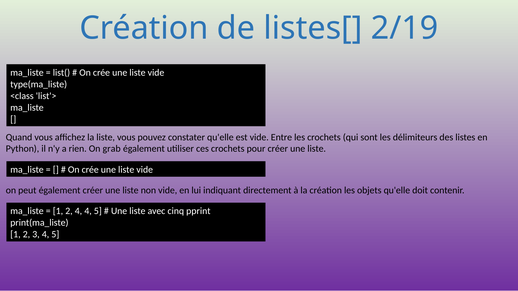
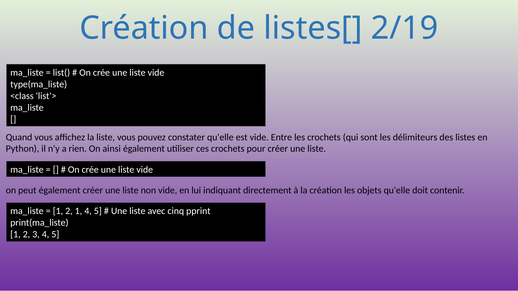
grab: grab -> ainsi (112, 149)
2 4: 4 -> 1 (78, 211)
